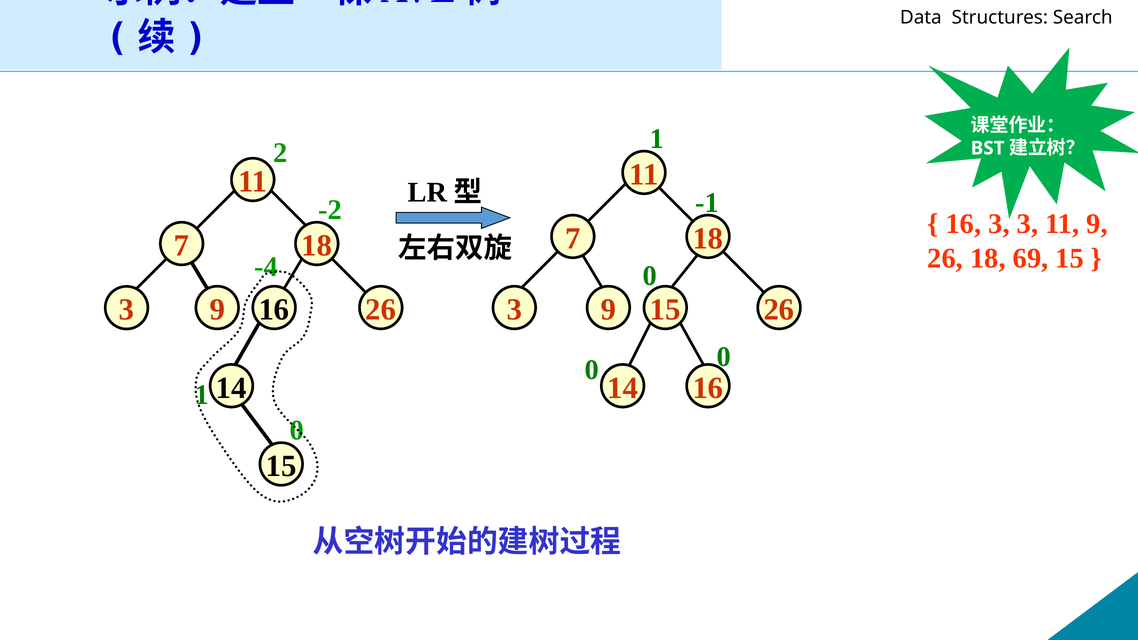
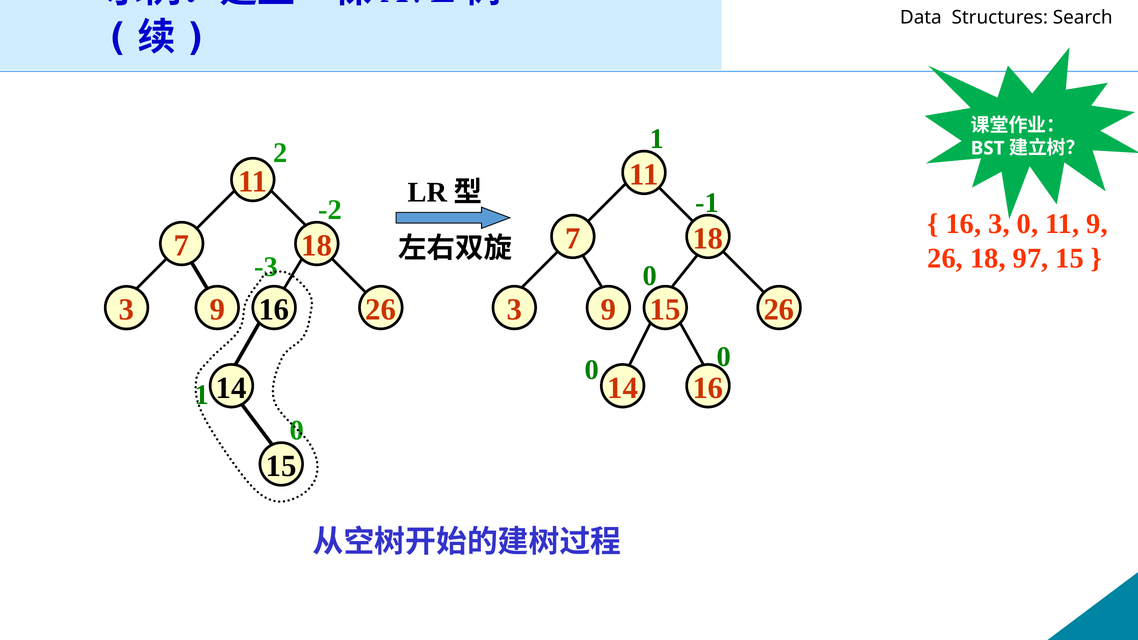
16 3 3: 3 -> 0 (1027, 224)
69: 69 -> 97 (1031, 258)
-4: -4 -> -3 (266, 267)
